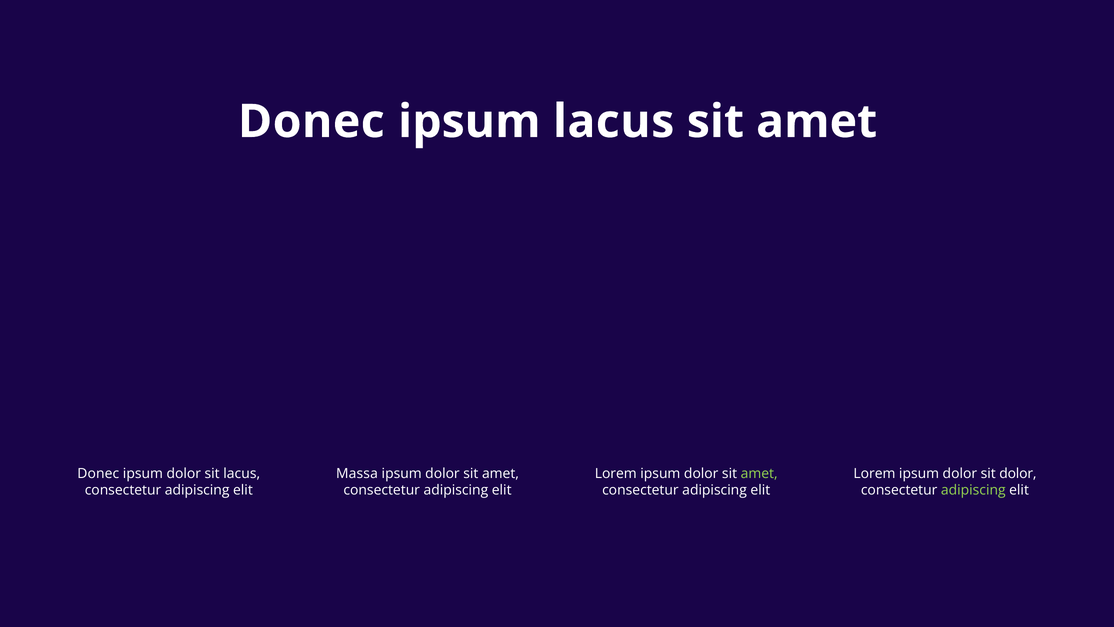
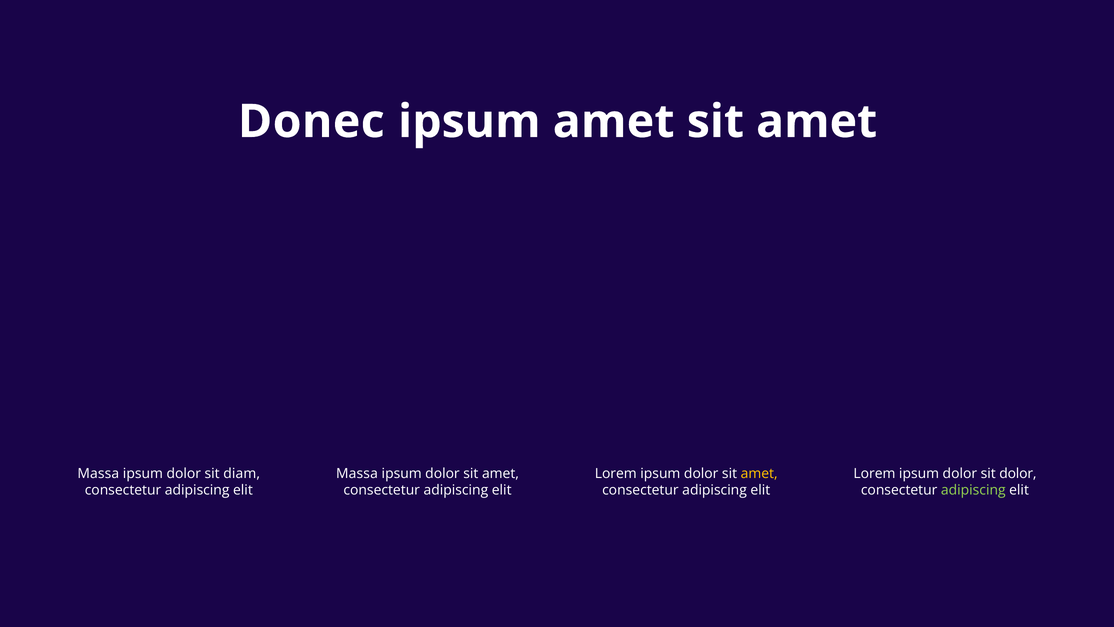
ipsum lacus: lacus -> amet (614, 122)
Donec: Donec -> Massa (98, 473)
sit lacus: lacus -> diam (242, 473)
amet colour: light green -> yellow (759, 473)
